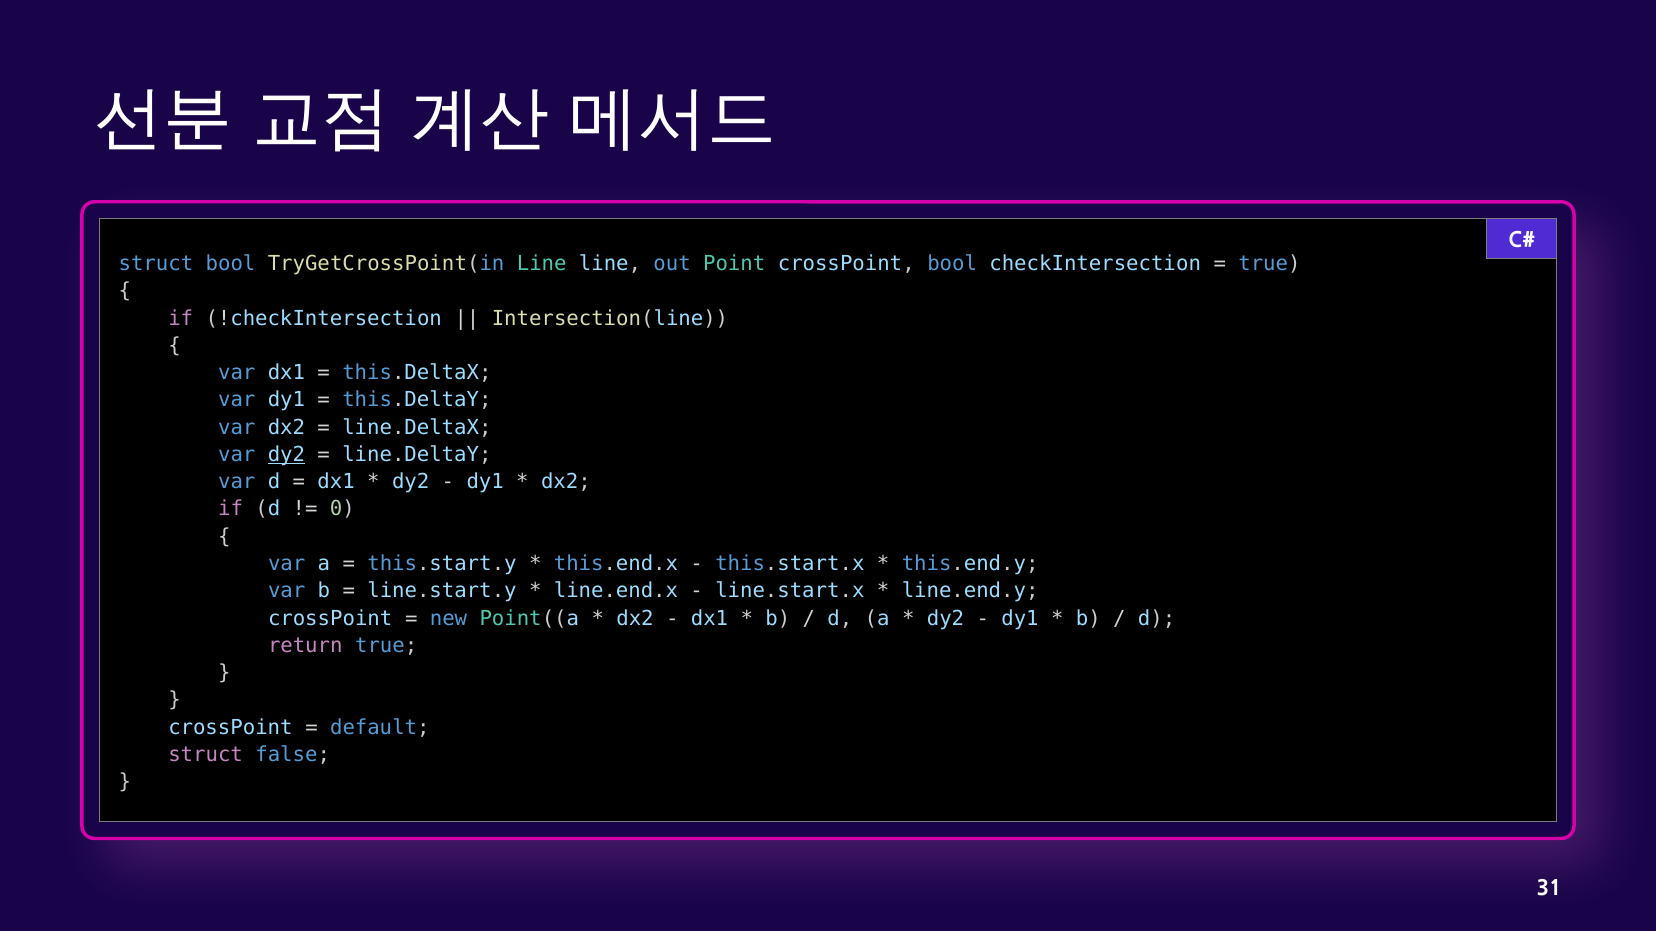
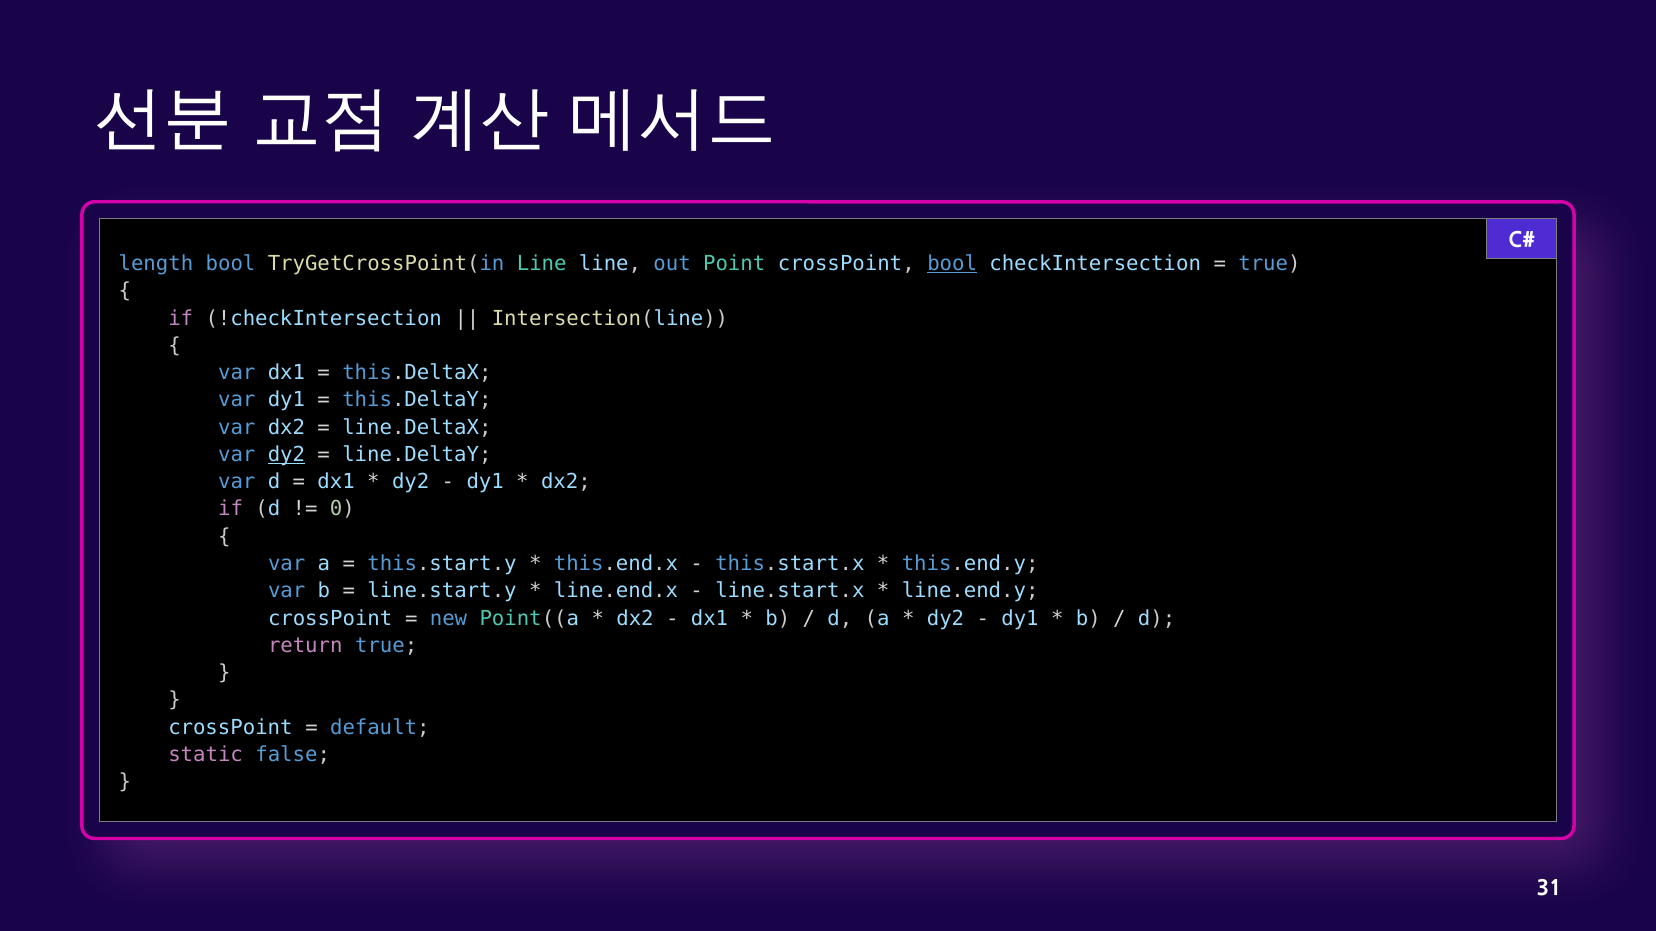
struct: struct -> length (156, 264)
bool underline: none -> present (952, 264)
struct: struct -> static (206, 755)
